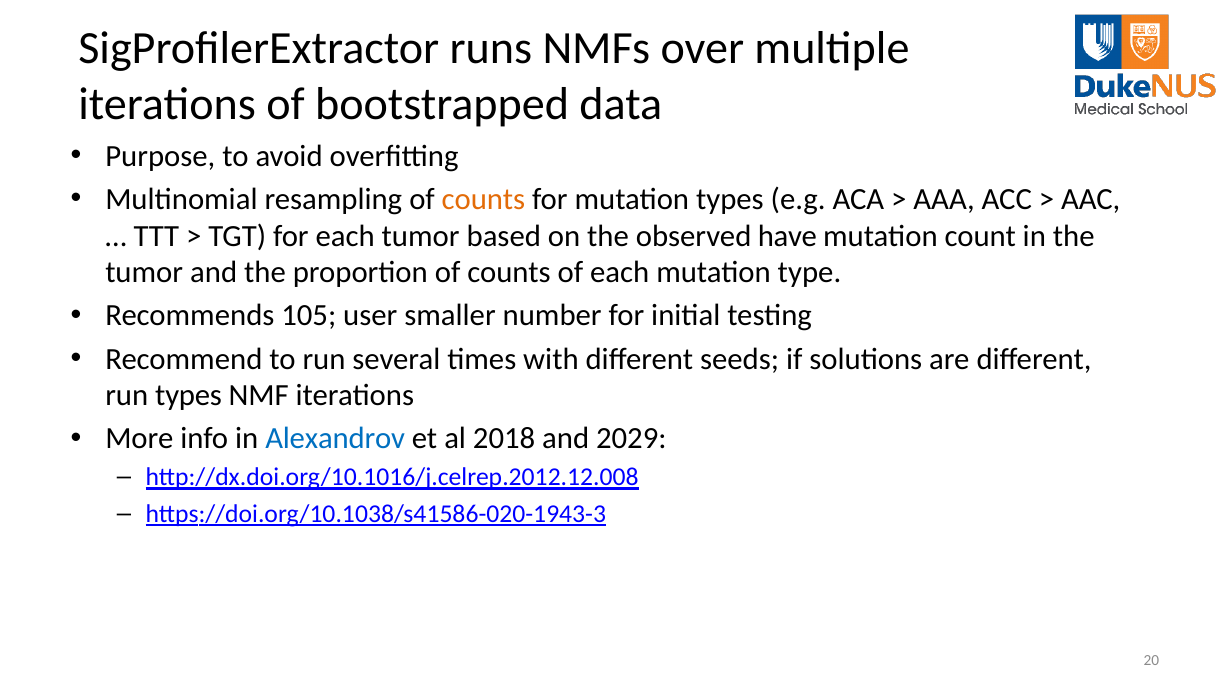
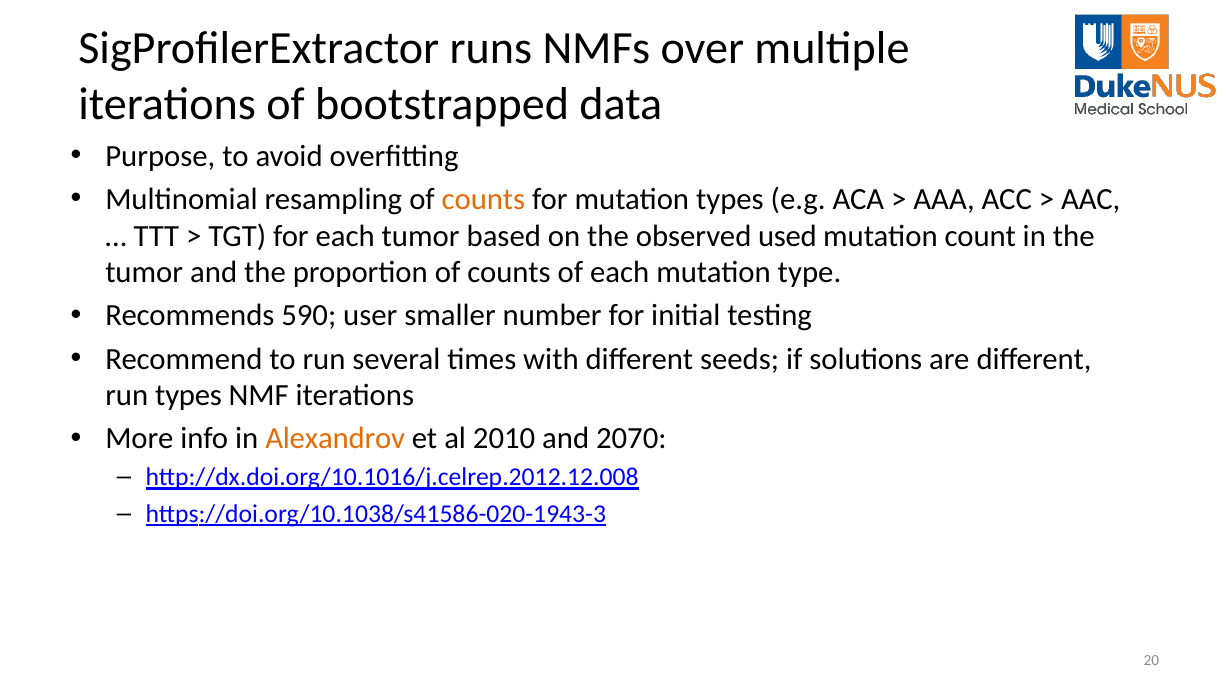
have: have -> used (787, 236)
105: 105 -> 590 (309, 316)
Alexandrov colour: blue -> orange (335, 439)
2018: 2018 -> 2010 (504, 439)
2029: 2029 -> 2070 (631, 439)
